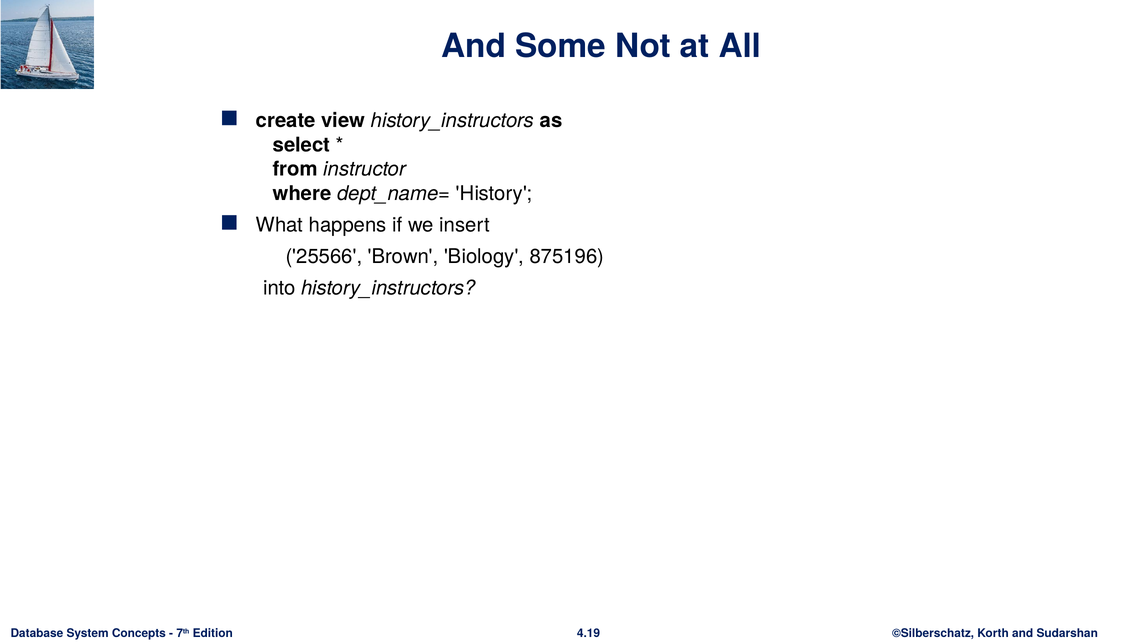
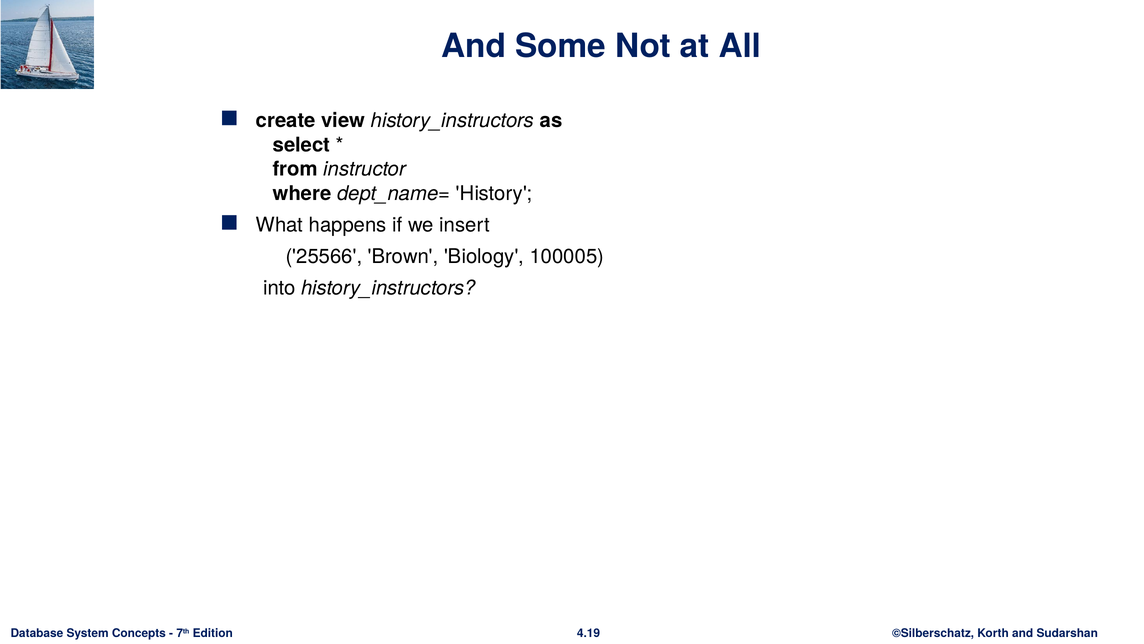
875196: 875196 -> 100005 (567, 256)
